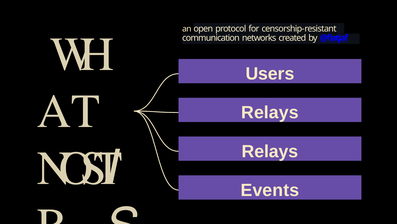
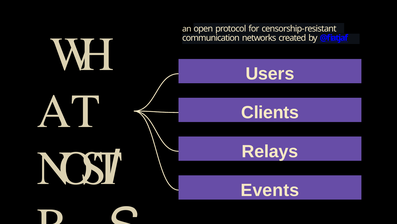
Relays: Relays -> Clients (270, 112)
